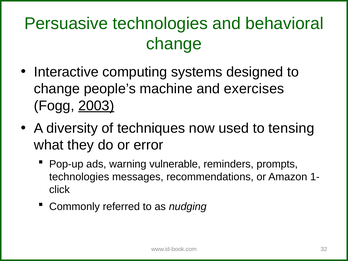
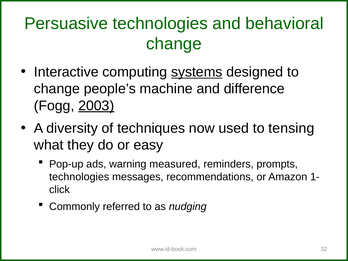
systems underline: none -> present (197, 72)
exercises: exercises -> difference (254, 89)
error: error -> easy (148, 145)
vulnerable: vulnerable -> measured (175, 164)
